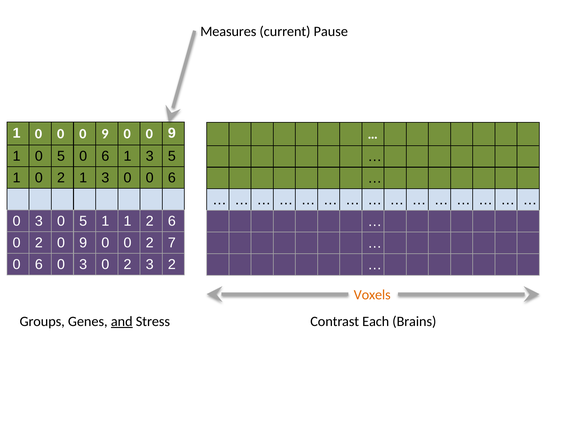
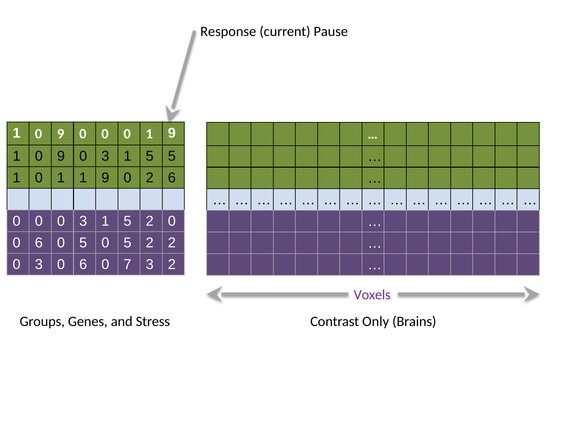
Measures: Measures -> Response (228, 32)
0: 0 -> 9 (61, 134)
9: 9 -> 0 (105, 134)
0: 0 -> 1 (149, 134)
5: 5 -> 9 (61, 156)
6: 6 -> 3 (105, 156)
3: 3 -> 5 (150, 156)
1 0 2: 2 -> 1 (61, 178)
3: 3 -> 9 (105, 178)
0: 0 -> 2 (150, 178)
3: 3 -> 0 (39, 221)
5: 5 -> 3 (83, 221)
1: 1 -> 5 (127, 221)
6: 6 -> 0 (172, 221)
2: 2 -> 6 (39, 243)
9: 9 -> 5 (83, 243)
0: 0 -> 5 (127, 243)
2 7: 7 -> 2 (172, 243)
6: 6 -> 3 (39, 264)
3: 3 -> 6 (83, 264)
2: 2 -> 7 (127, 264)
Voxels colour: orange -> purple (372, 295)
and underline: present -> none (122, 321)
Each: Each -> Only (376, 321)
